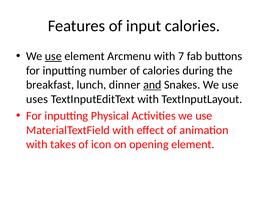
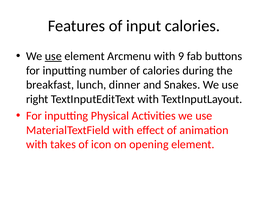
7: 7 -> 9 (181, 56)
and underline: present -> none (152, 85)
uses: uses -> right (37, 99)
